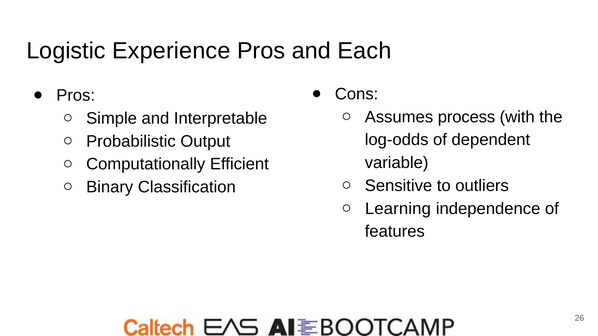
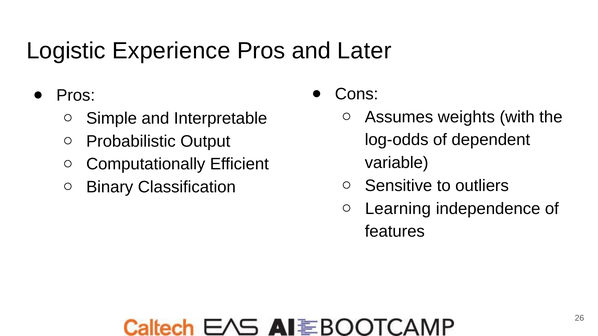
Each: Each -> Later (364, 51)
process: process -> weights (466, 117)
